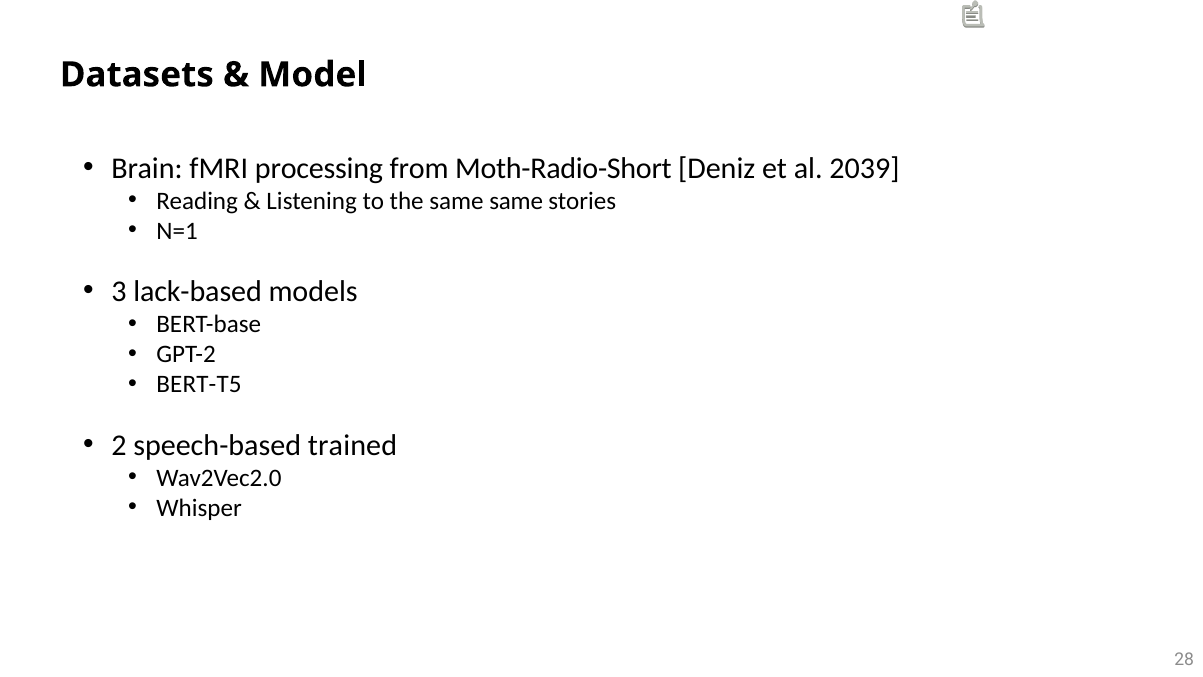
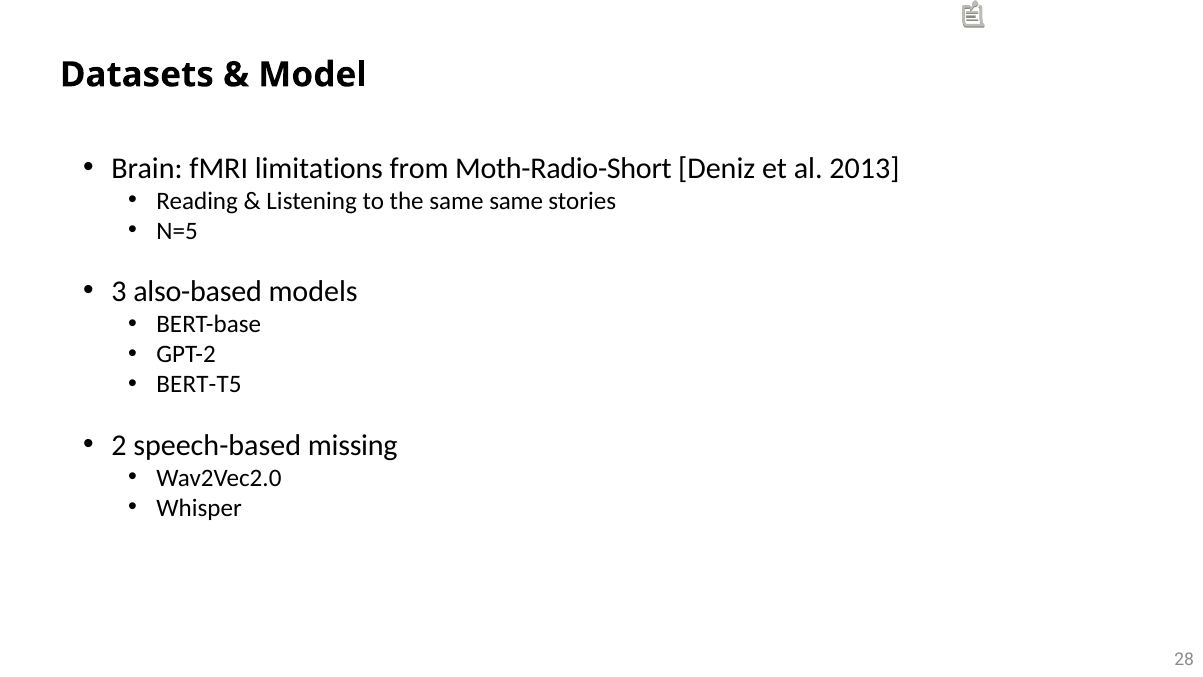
processing: processing -> limitations (319, 168)
2039: 2039 -> 2013 (864, 168)
N=1: N=1 -> N=5 (177, 231)
lack-based: lack-based -> also-based (198, 292)
trained: trained -> missing (353, 445)
